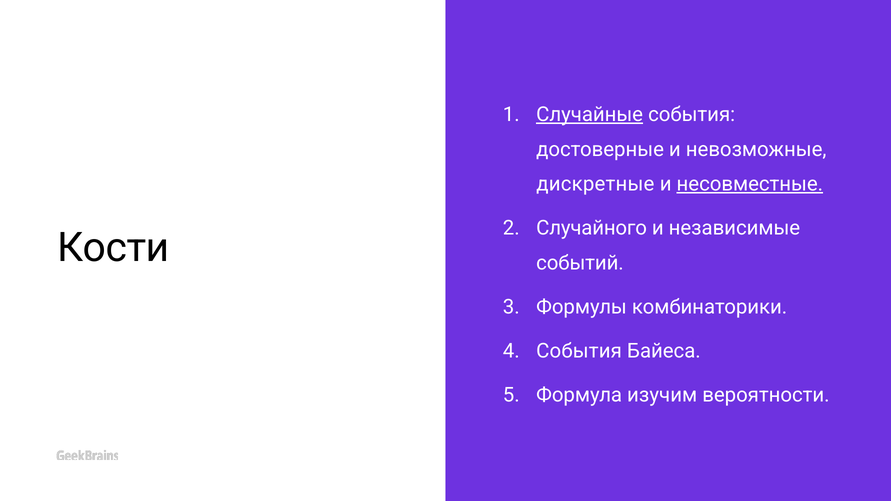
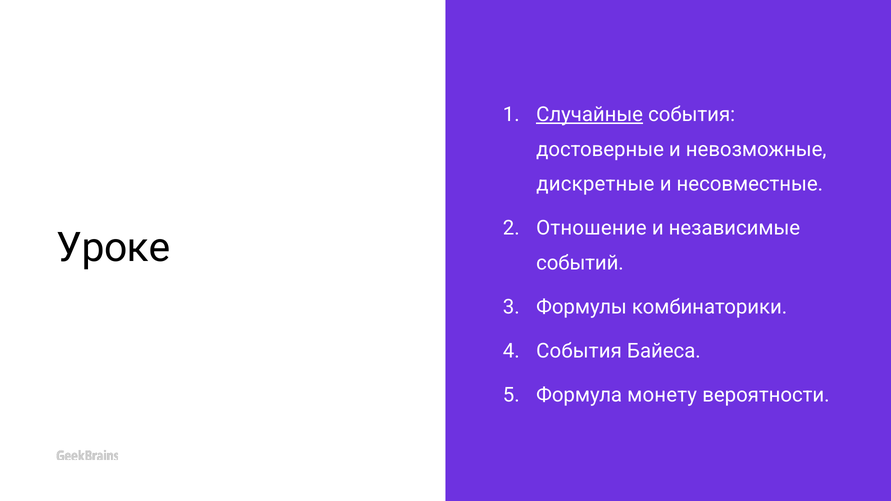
несовместные underline: present -> none (750, 184)
Случайного: Случайного -> Отношение (591, 228)
Кости: Кости -> Уроке (113, 248)
изучим: изучим -> монету (662, 395)
